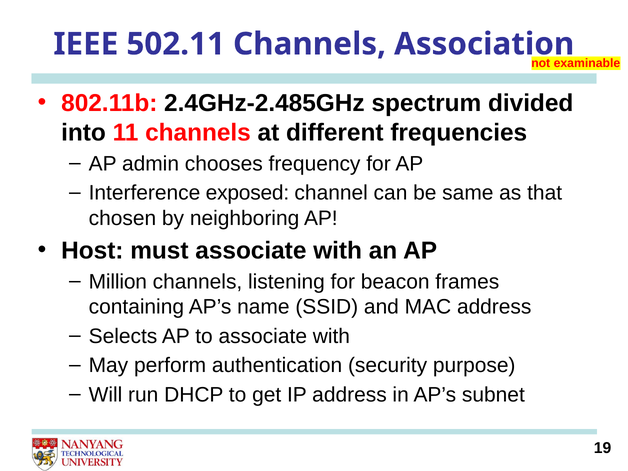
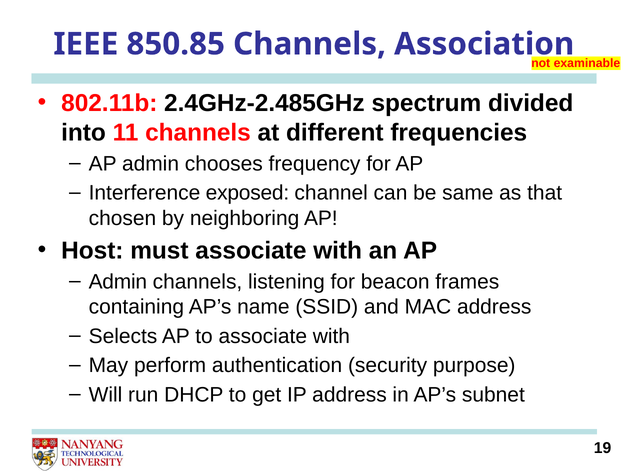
502.11: 502.11 -> 850.85 (176, 44)
Million: Million -> Admin (118, 282)
